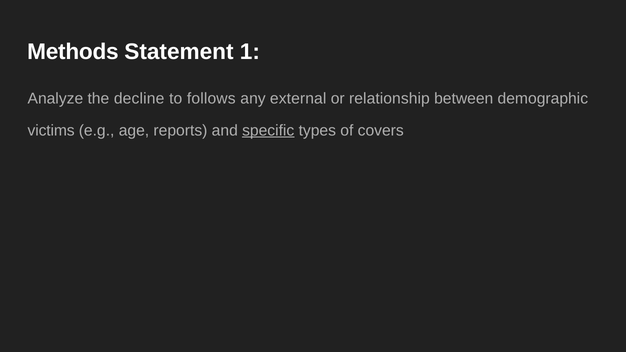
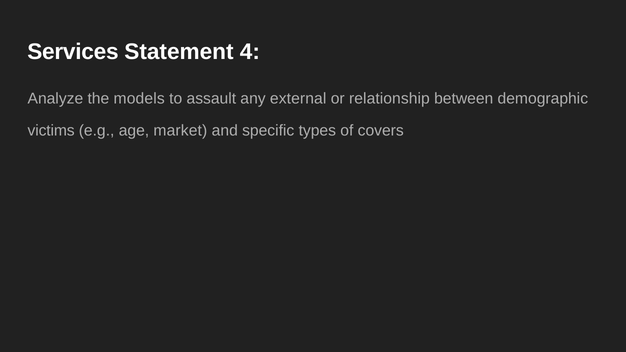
Methods: Methods -> Services (73, 52)
1: 1 -> 4 (250, 52)
decline: decline -> models (139, 98)
follows: follows -> assault (211, 98)
reports: reports -> market (180, 130)
specific underline: present -> none (268, 130)
